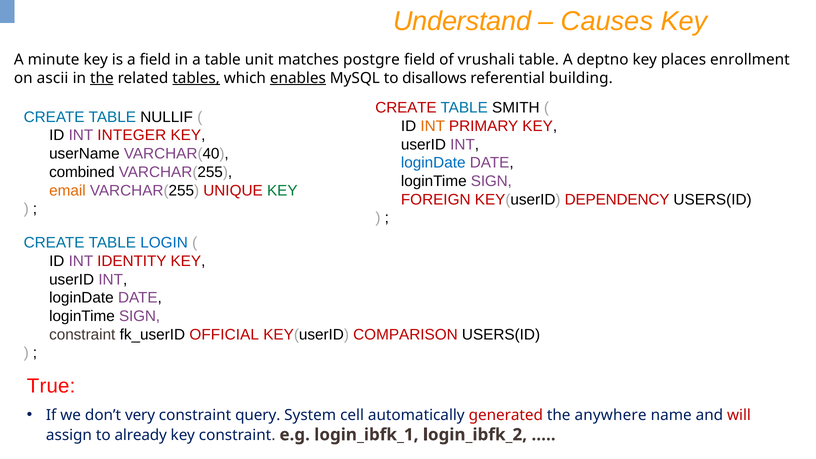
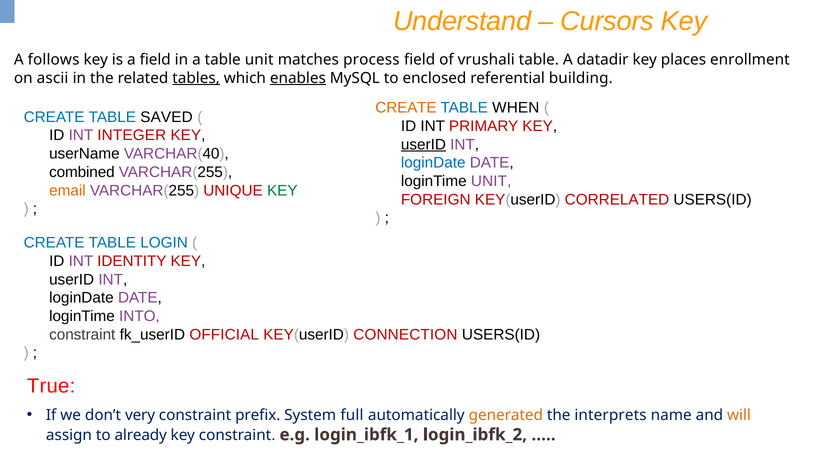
Causes: Causes -> Cursors (607, 21)
minute: minute -> follows (54, 60)
postgre: postgre -> process (371, 60)
deptno: deptno -> datadir (603, 60)
the underline: present -> none (102, 78)
disallows: disallows -> enclosed (434, 78)
CREATE colour: red -> orange (406, 108)
SMITH: SMITH -> WHEN (516, 108)
NULLIF: NULLIF -> SAVED (167, 117)
INT colour: orange -> black (433, 126)
userID underline: none -> present (423, 145)
SIGN: SIGN -> UNIT (491, 181)
DEPENDENCY: DEPENDENCY -> CORRELATED (617, 200)
SIGN: SIGN -> INTO (139, 316)
COMPARISON: COMPARISON -> CONNECTION (405, 335)
query: query -> prefix (258, 415)
cell: cell -> full (352, 415)
generated colour: red -> orange (506, 415)
anywhere: anywhere -> interprets (611, 415)
will colour: red -> orange (739, 415)
